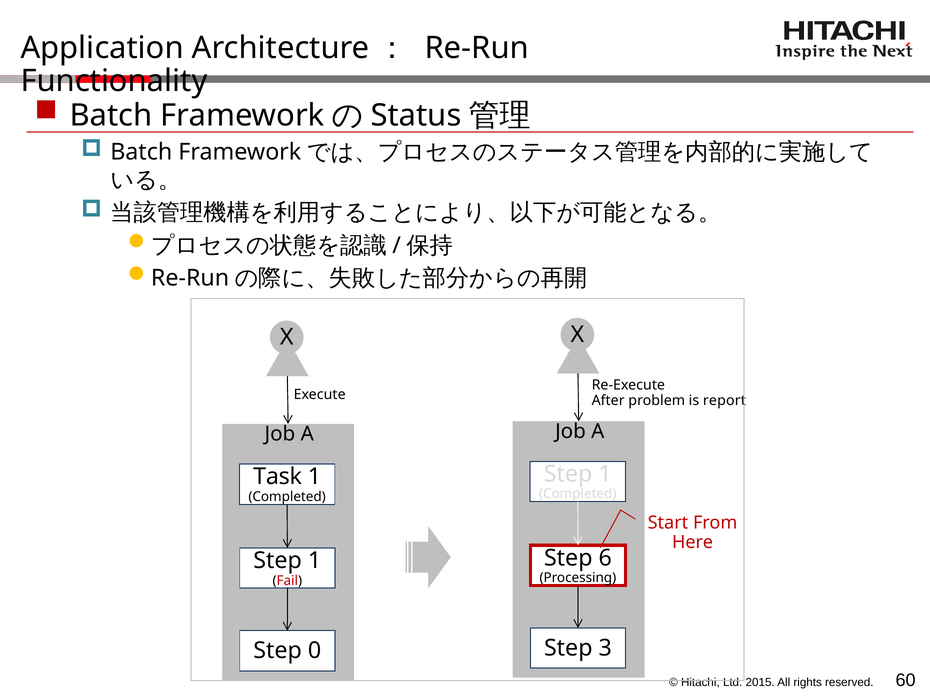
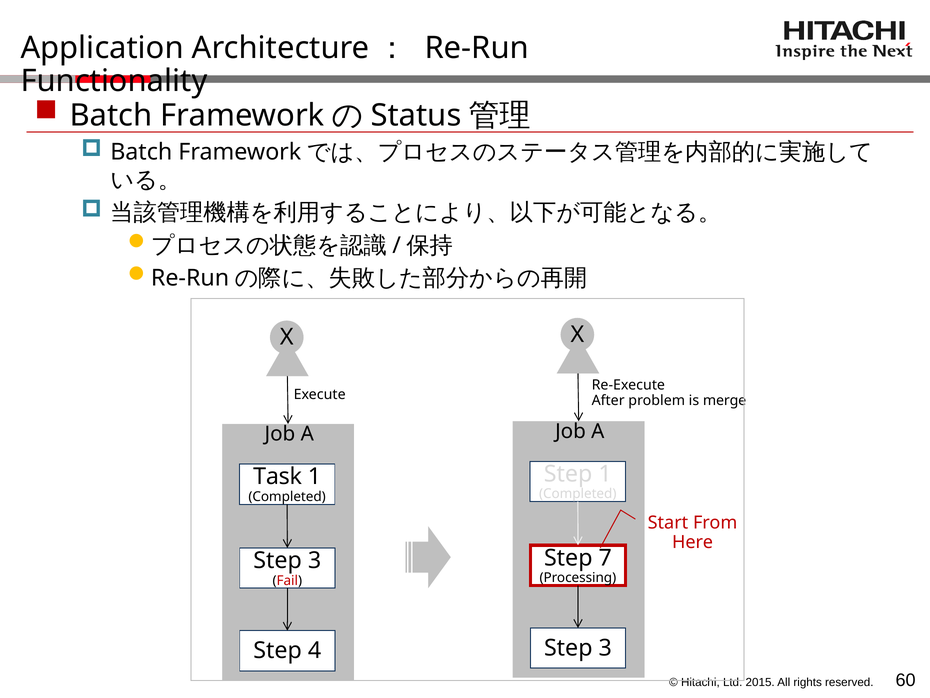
report: report -> merge (725, 400)
6: 6 -> 7 (605, 558)
1: 1 -> 3 (315, 560)
0: 0 -> 4 (315, 650)
